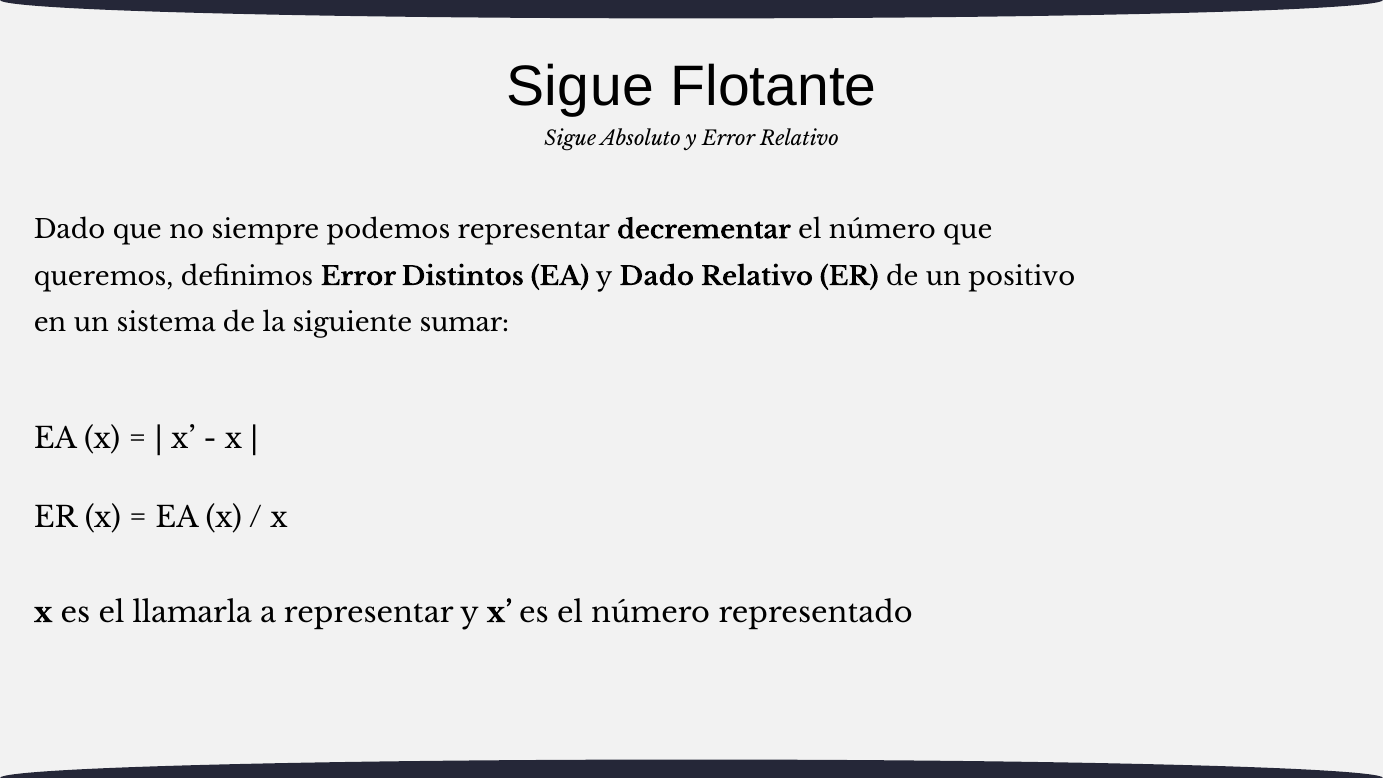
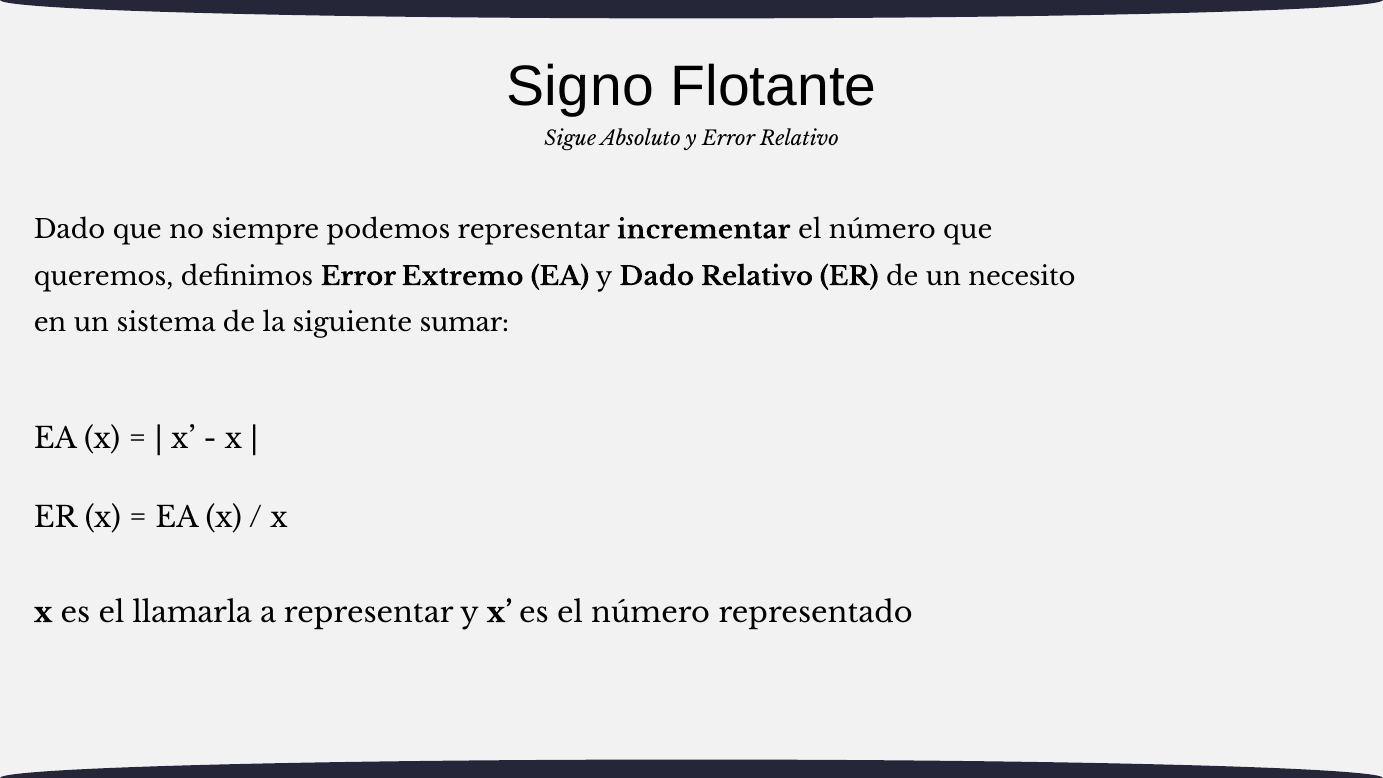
Sigue: Sigue -> Signo (580, 87)
decrementar: decrementar -> incrementar (704, 230)
Distintos: Distintos -> Extremo (463, 277)
positivo: positivo -> necesito (1022, 277)
